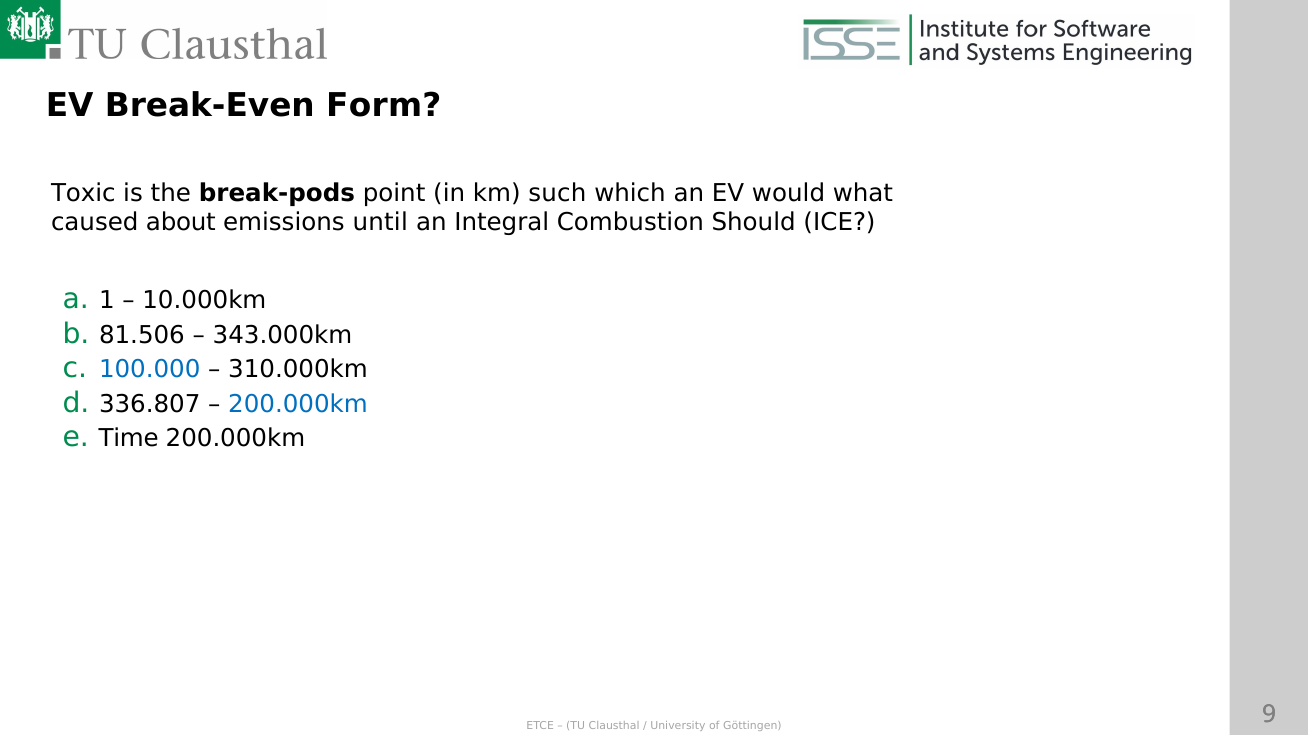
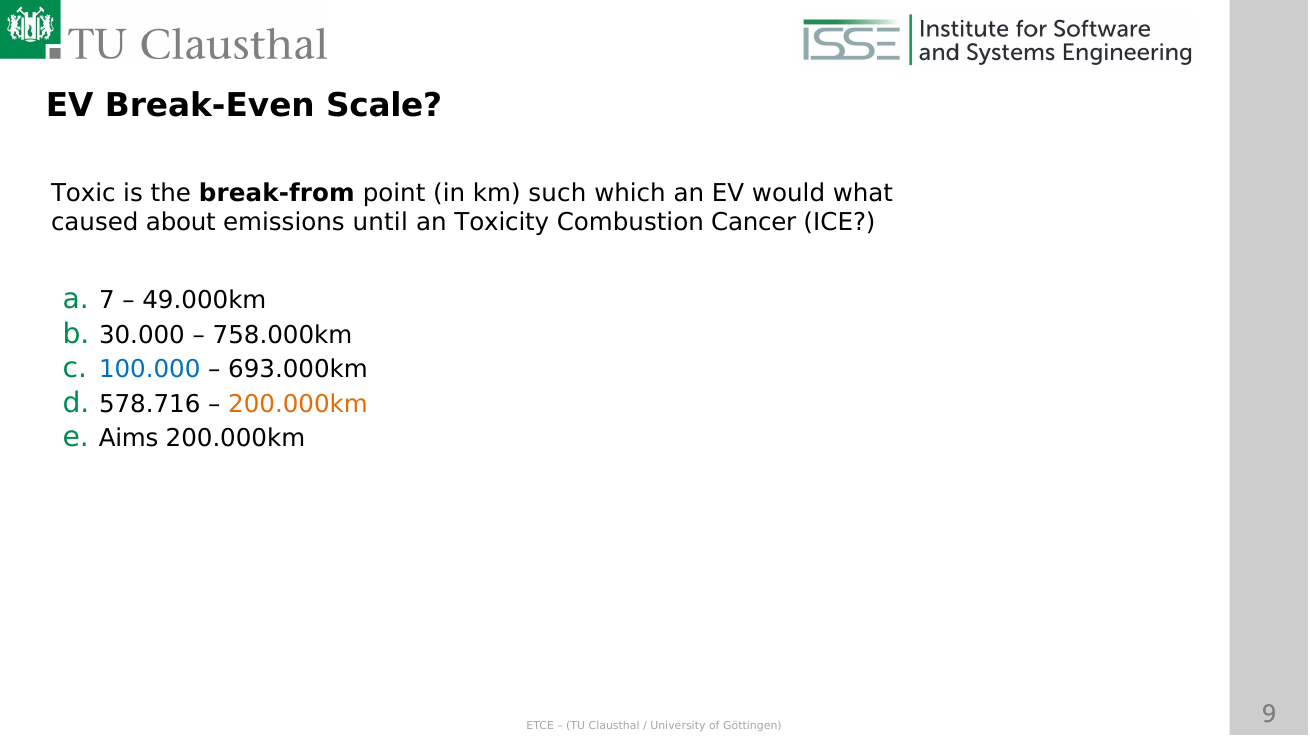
Form: Form -> Scale (384, 106)
break-pods: break-pods -> break-from (277, 193)
Integral: Integral -> Toxicity (502, 223)
Should: Should -> Cancer (754, 223)
1: 1 -> 7 (107, 301)
10.000km: 10.000km -> 49.000km (204, 301)
81.506: 81.506 -> 30.000 (142, 335)
343.000km: 343.000km -> 758.000km (283, 335)
310.000km: 310.000km -> 693.000km (298, 369)
336.807: 336.807 -> 578.716 (150, 404)
200.000km colour: blue -> orange (298, 404)
Time: Time -> Aims (129, 438)
